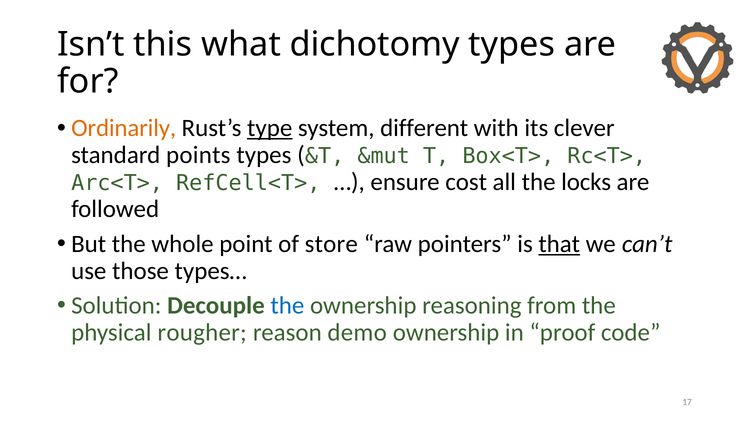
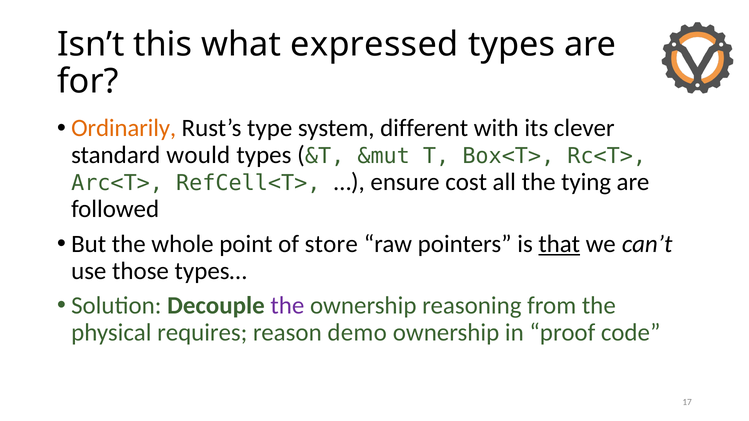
dichotomy: dichotomy -> expressed (374, 44)
type underline: present -> none (270, 128)
points: points -> would (198, 155)
locks: locks -> tying (586, 182)
the colour: blue -> purple (287, 306)
rougher: rougher -> requires (202, 333)
